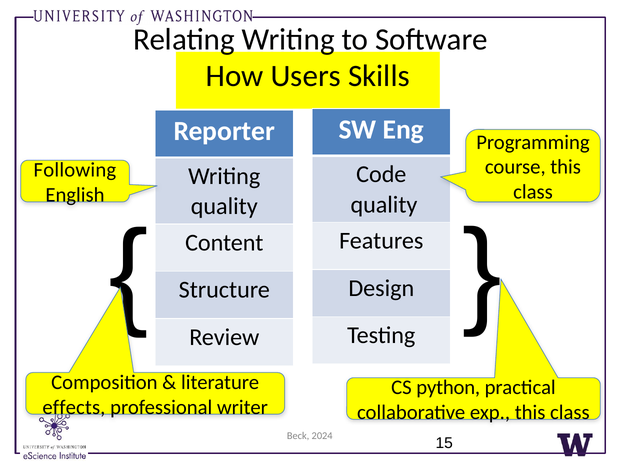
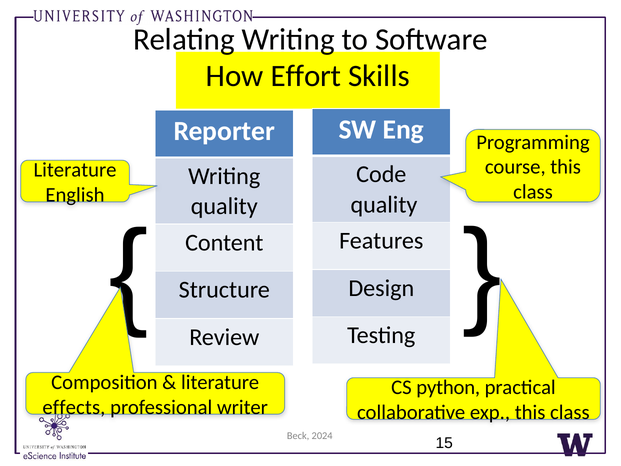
Users: Users -> Effort (306, 76)
Following: Following -> Literature (75, 170)
